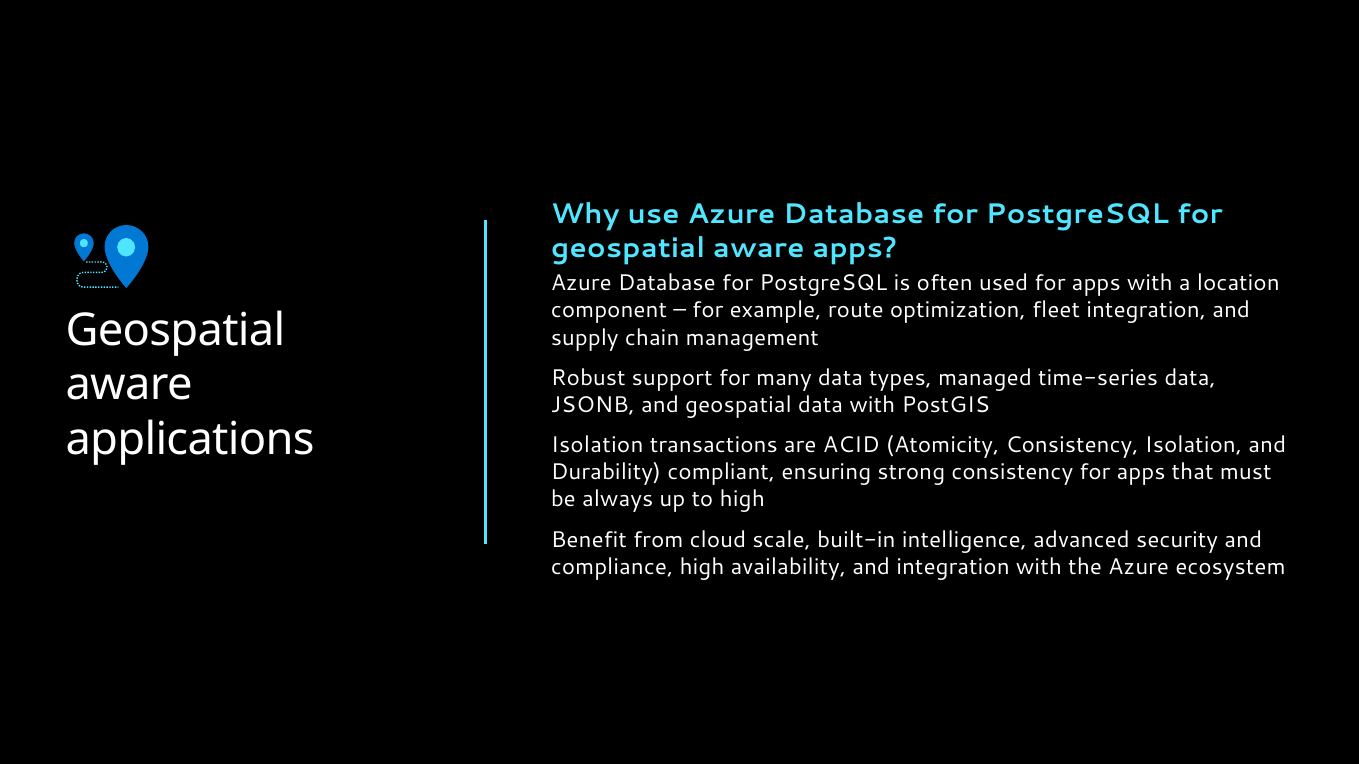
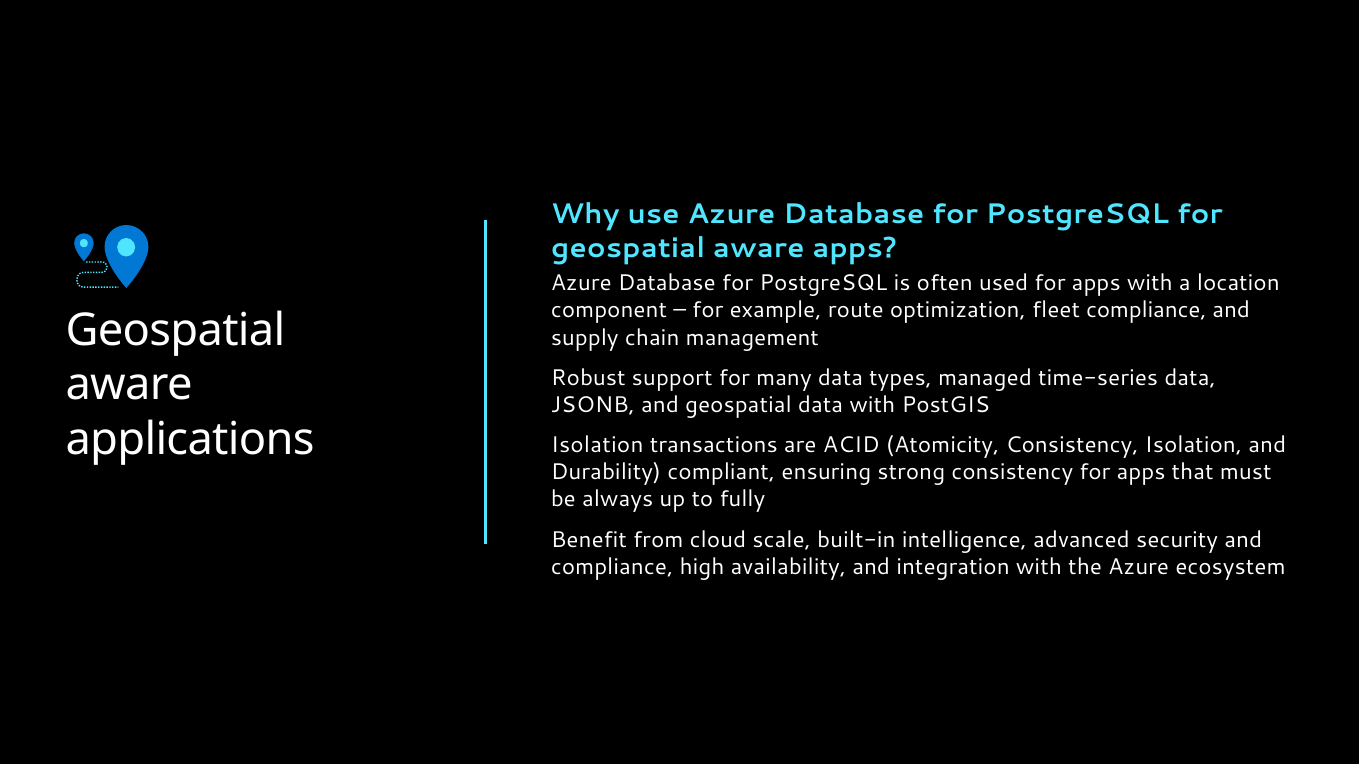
fleet integration: integration -> compliance (1146, 311)
to high: high -> fully (742, 500)
